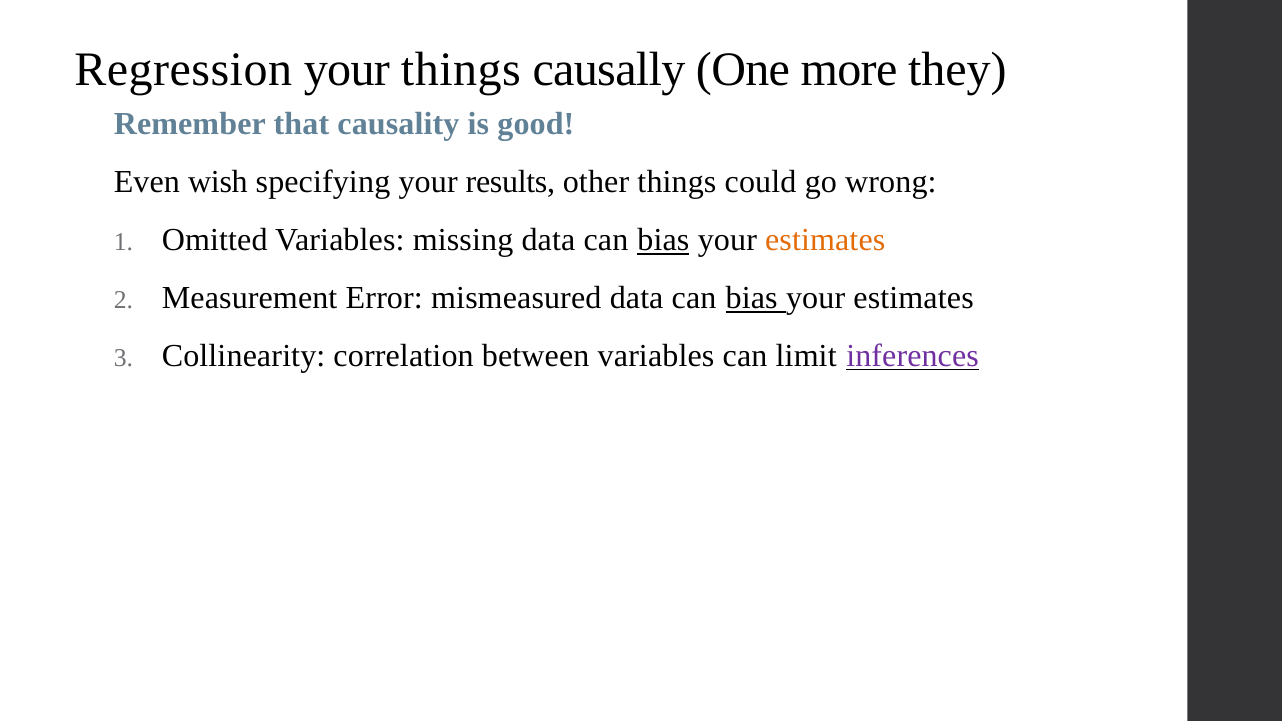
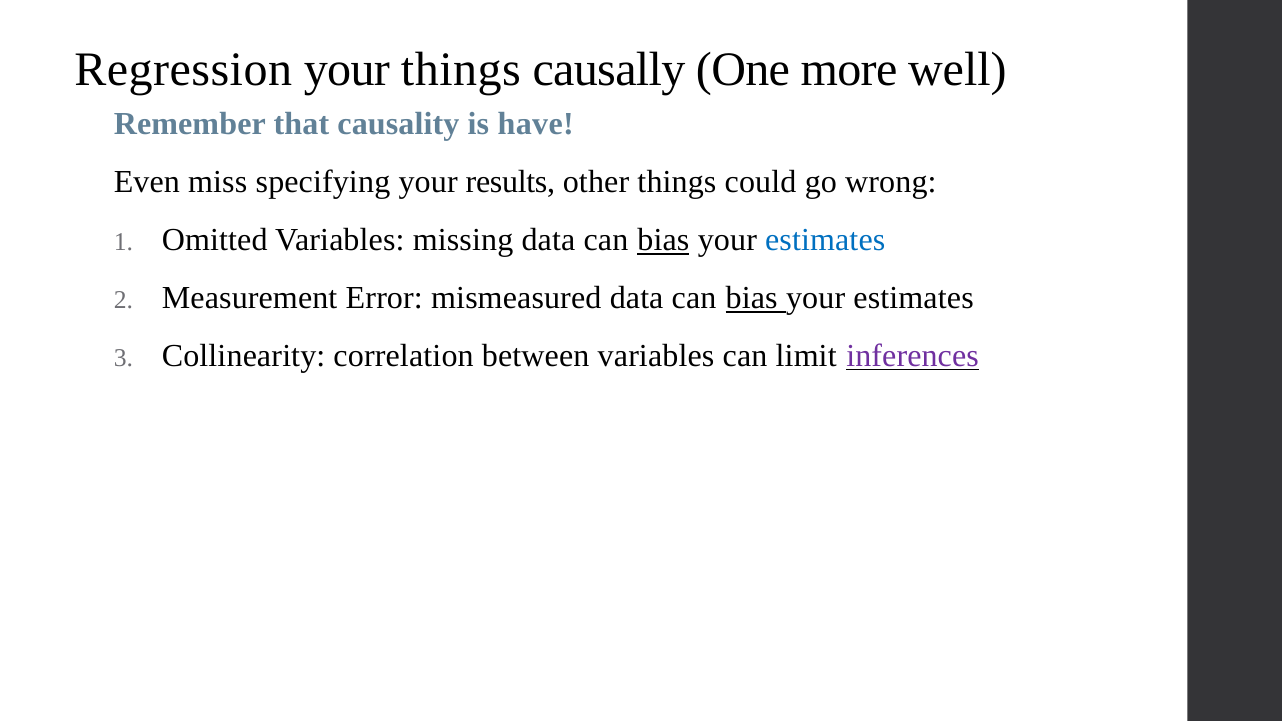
they: they -> well (957, 70)
good: good -> have (536, 124)
wish: wish -> miss (218, 182)
estimates colour: orange -> blue (825, 240)
